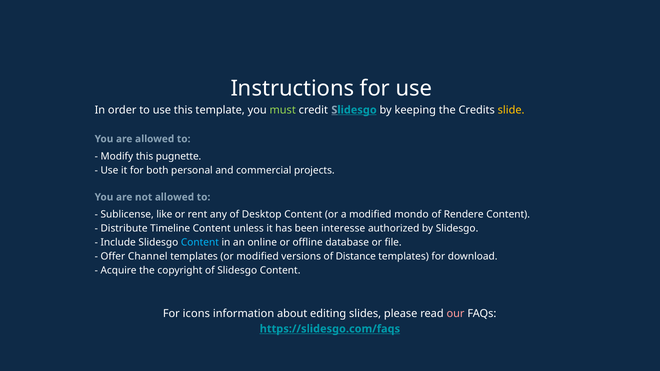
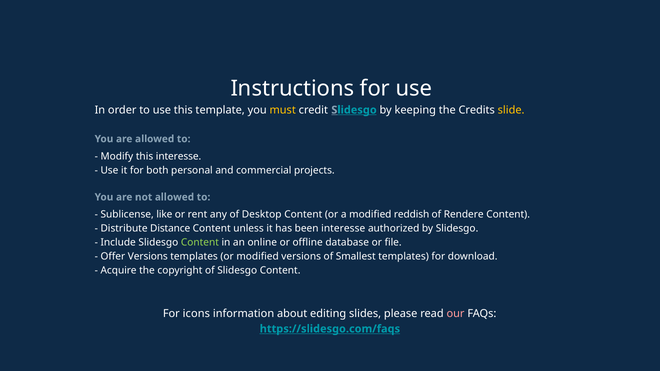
must colour: light green -> yellow (283, 110)
this pugnette: pugnette -> interesse (179, 157)
mondo: mondo -> reddish (412, 215)
Timeline: Timeline -> Distance (170, 229)
Content colour: light blue -> light green (200, 243)
Offer Channel: Channel -> Versions (148, 256)
Distance: Distance -> Smallest (356, 256)
